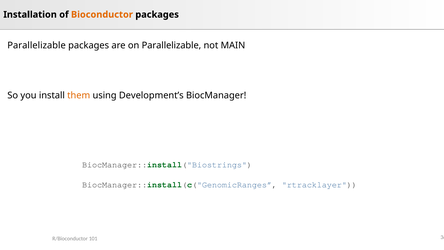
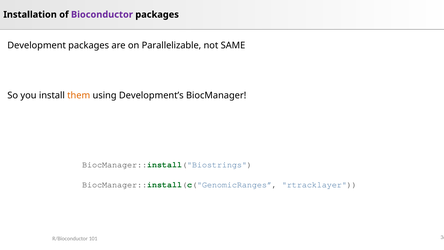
Bioconductor colour: orange -> purple (102, 15)
Parallelizable: Parallelizable -> Development (37, 45)
MAIN: MAIN -> SAME (233, 45)
